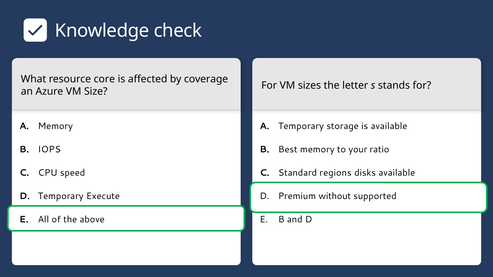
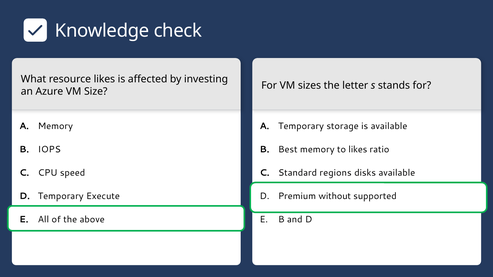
resource core: core -> likes (104, 79)
coverage: coverage -> investing (206, 79)
to your: your -> likes (358, 150)
